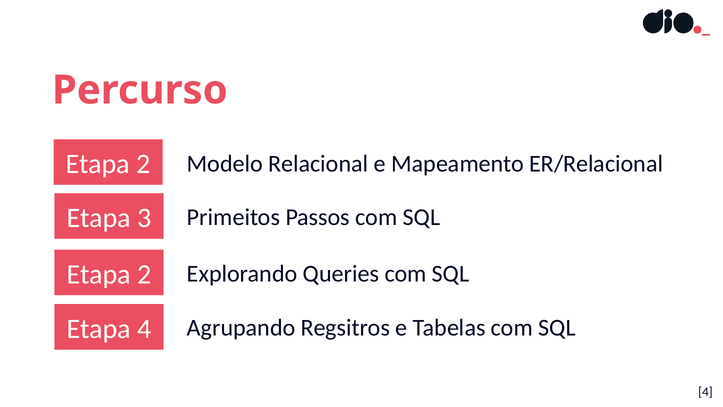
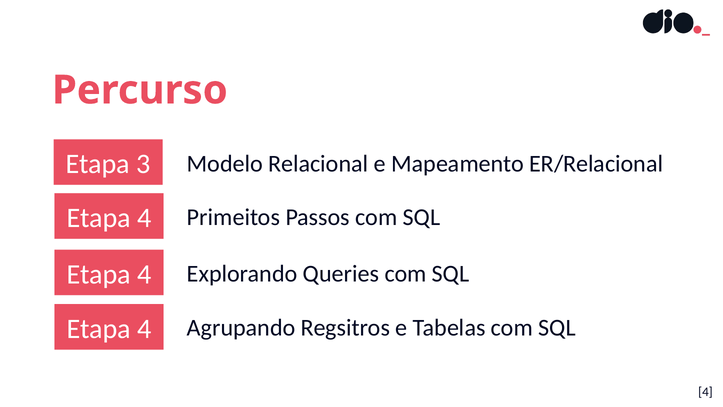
2: 2 -> 3 (143, 164)
3: 3 -> 4 (144, 218)
2: 2 -> 4 (144, 274)
